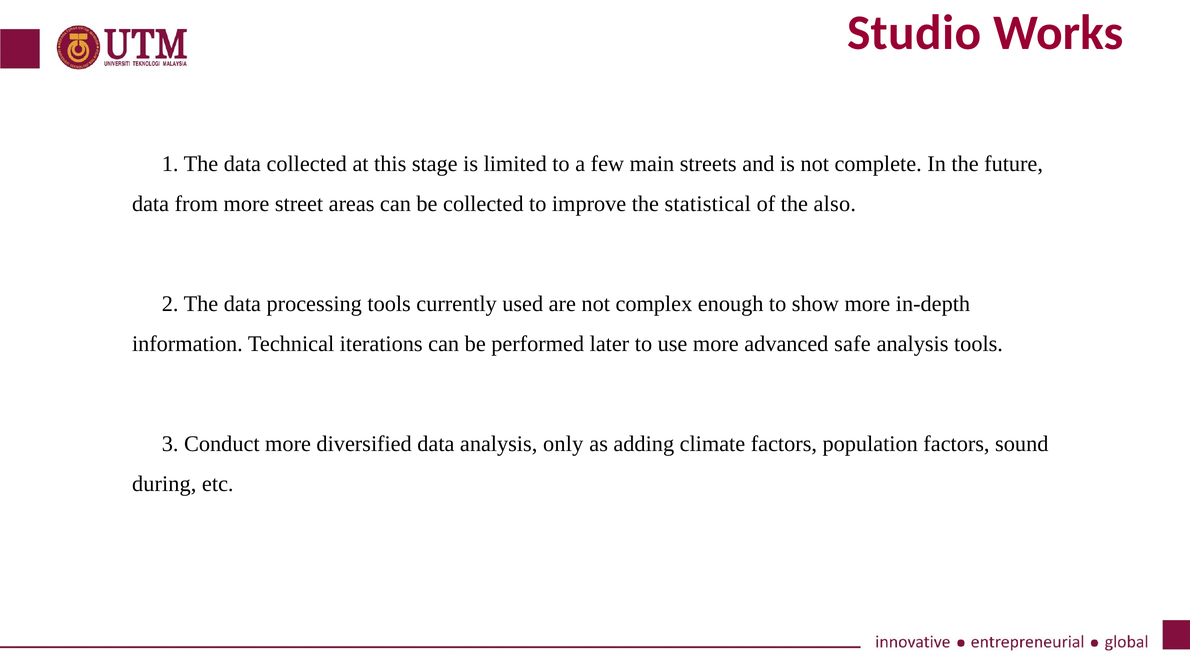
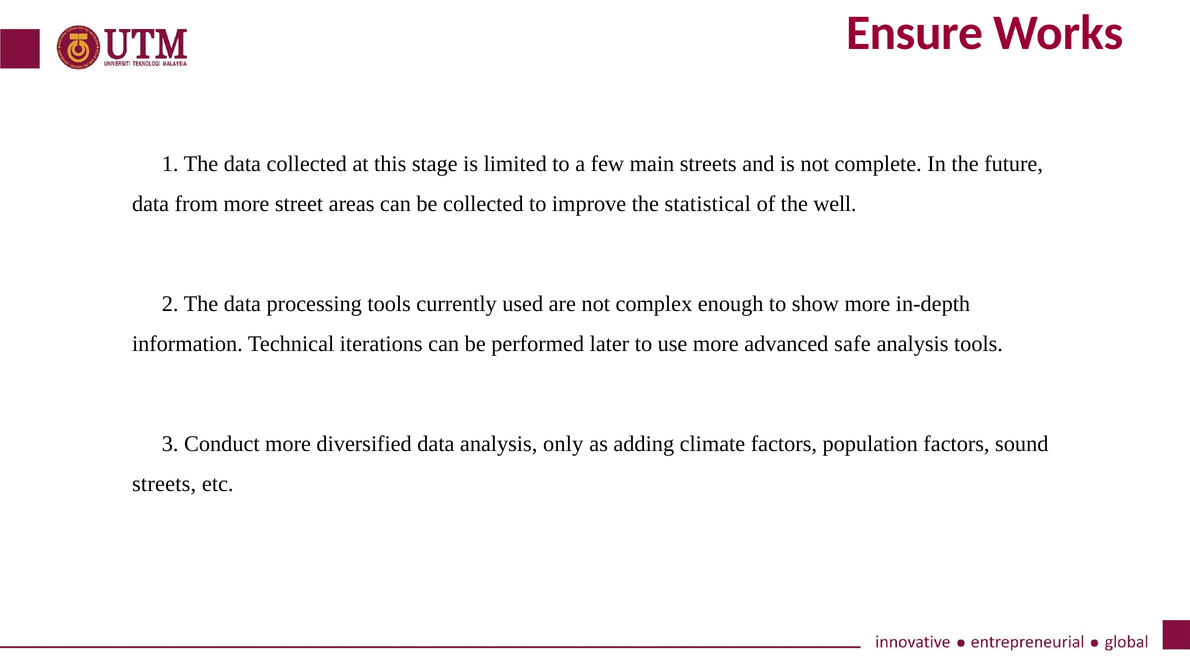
Studio: Studio -> Ensure (915, 33)
also: also -> well (835, 204)
during: during -> streets (164, 484)
